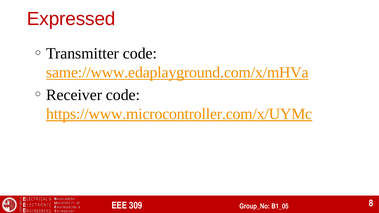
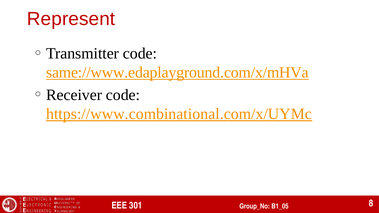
Expressed: Expressed -> Represent (71, 19)
https://www.microcontroller.com/x/UYMc: https://www.microcontroller.com/x/UYMc -> https://www.combinational.com/x/UYMc (179, 114)
309: 309 -> 301 (136, 206)
